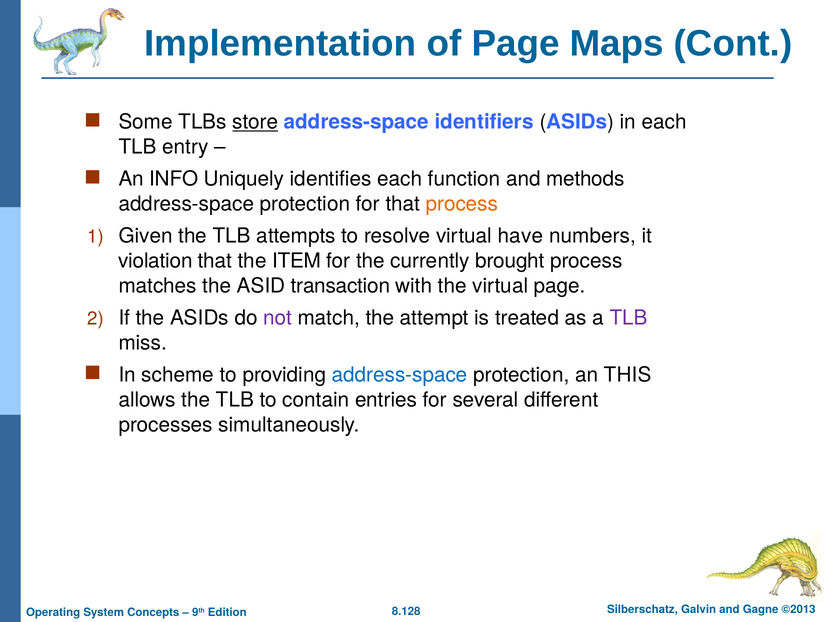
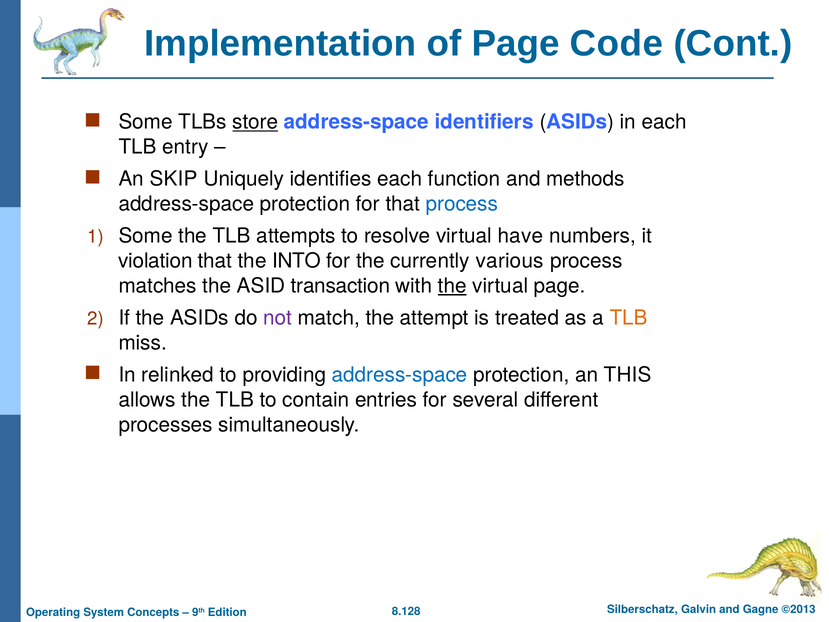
Maps: Maps -> Code (617, 44)
INFO: INFO -> SKIP (174, 179)
process colour: orange -> blue (462, 204)
Given: Given -> Some (146, 236)
ITEM: ITEM -> INTO (297, 261)
brought: brought -> various (510, 261)
the underline: none -> present (452, 286)
TLB colour: purple -> orange (629, 318)
scheme: scheme -> relinked (178, 375)
